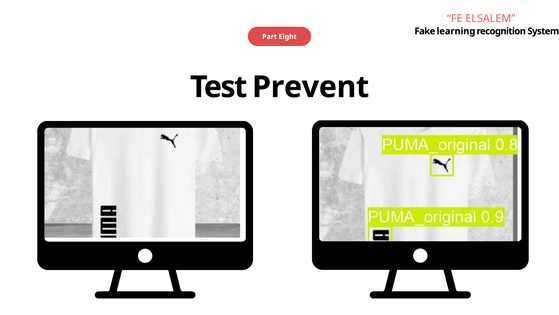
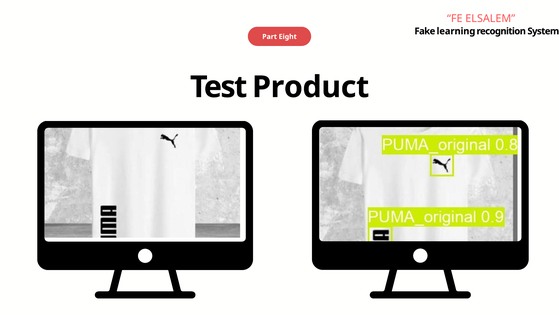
Prevent: Prevent -> Product (311, 87)
